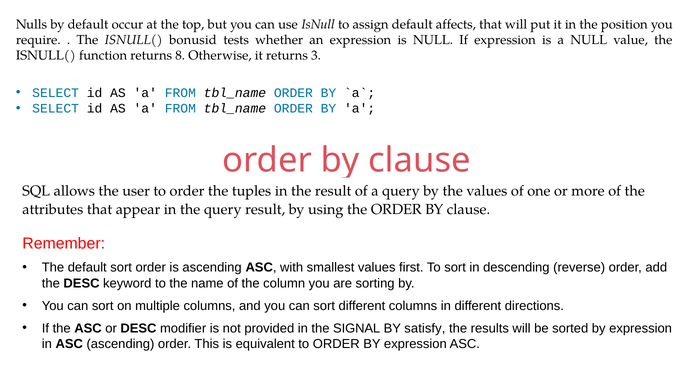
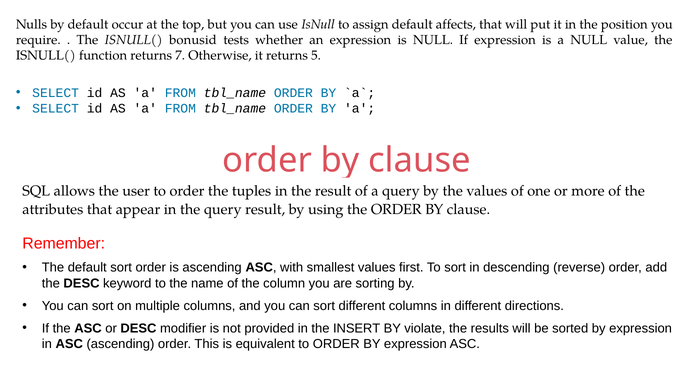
8: 8 -> 7 (180, 55)
3: 3 -> 5 (316, 55)
SIGNAL: SIGNAL -> INSERT (357, 328)
satisfy: satisfy -> violate (425, 328)
